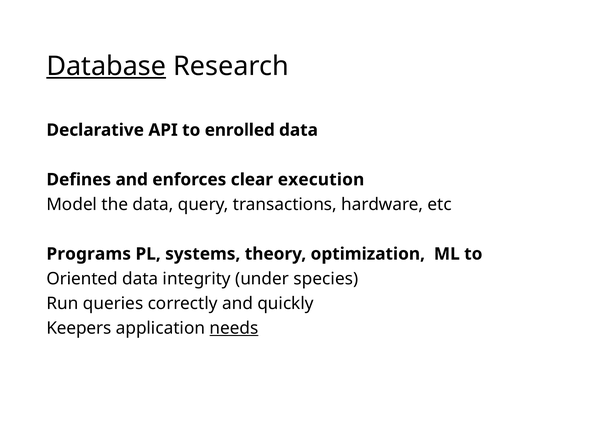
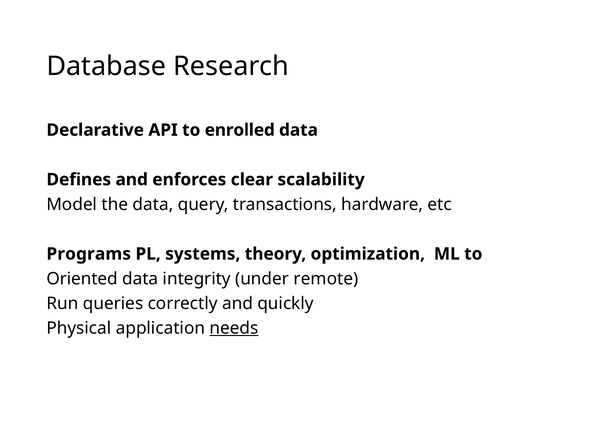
Database underline: present -> none (106, 66)
execution: execution -> scalability (321, 179)
species: species -> remote (326, 278)
Keepers: Keepers -> Physical (79, 328)
